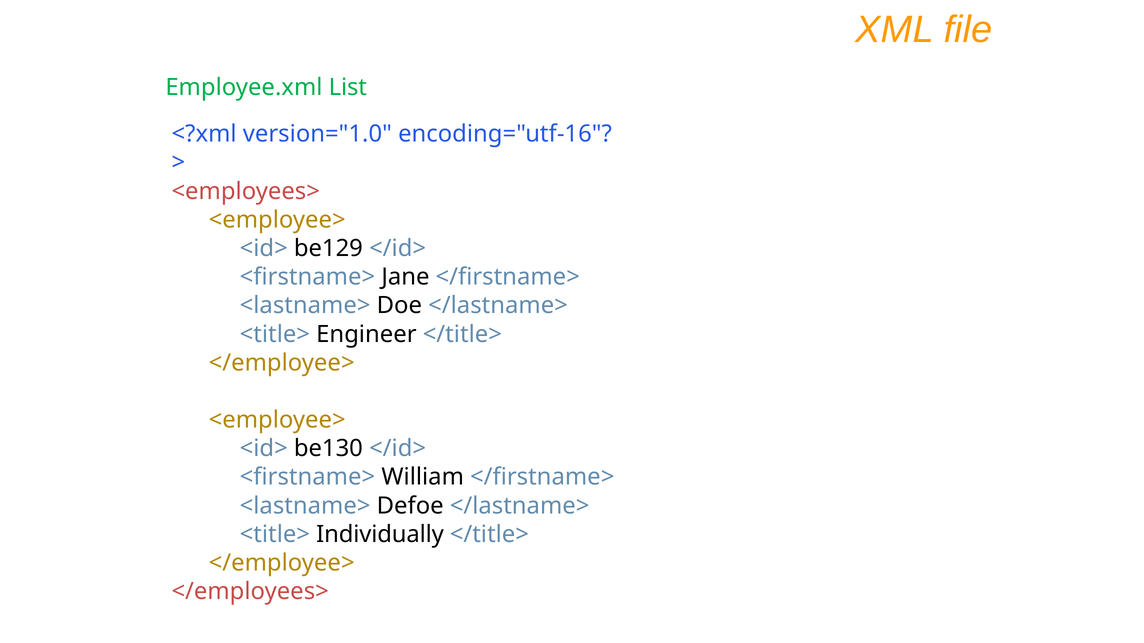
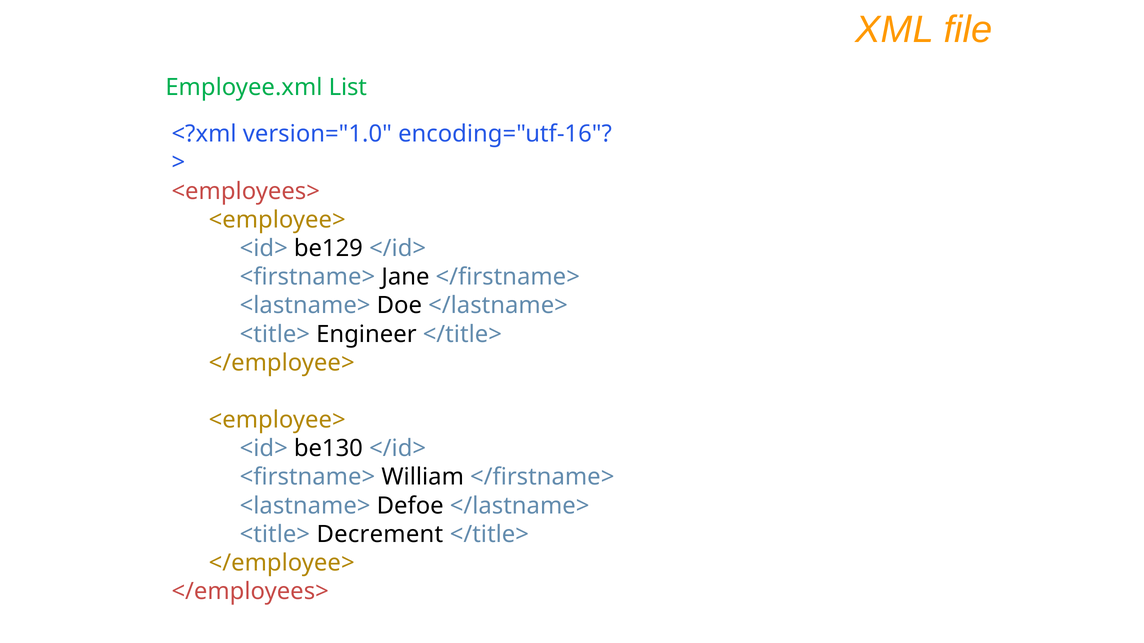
Individually: Individually -> Decrement (380, 535)
